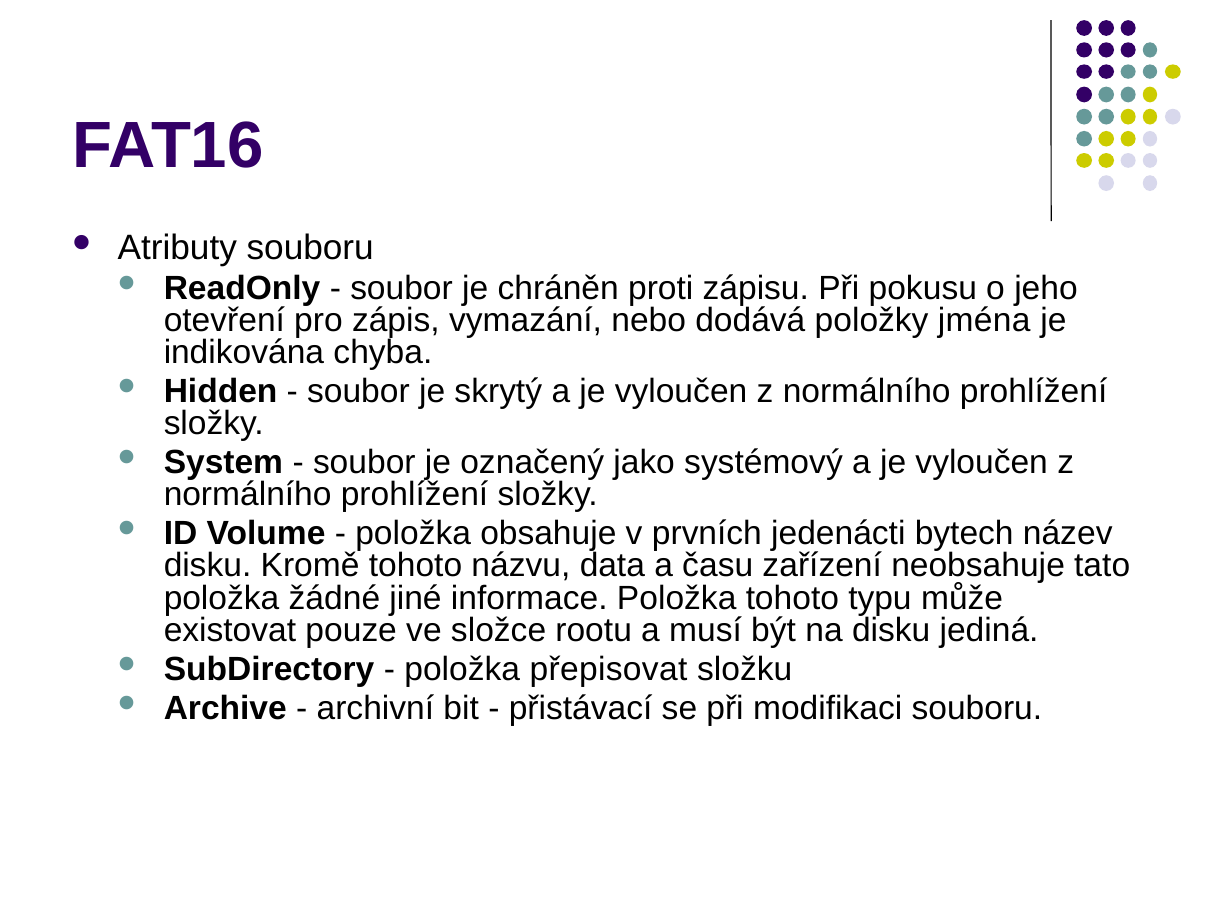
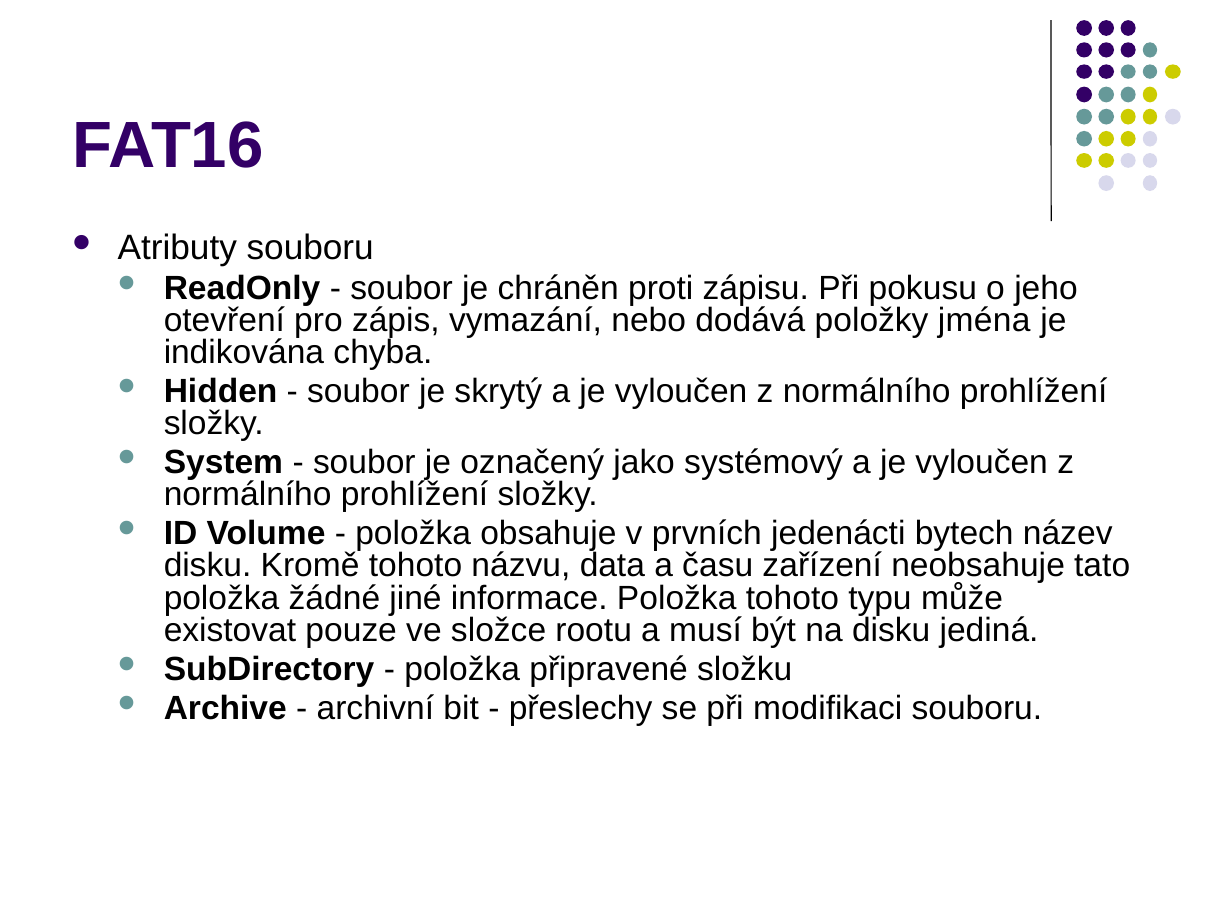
přepisovat: přepisovat -> připravené (609, 669)
přistávací: přistávací -> přeslechy (581, 708)
